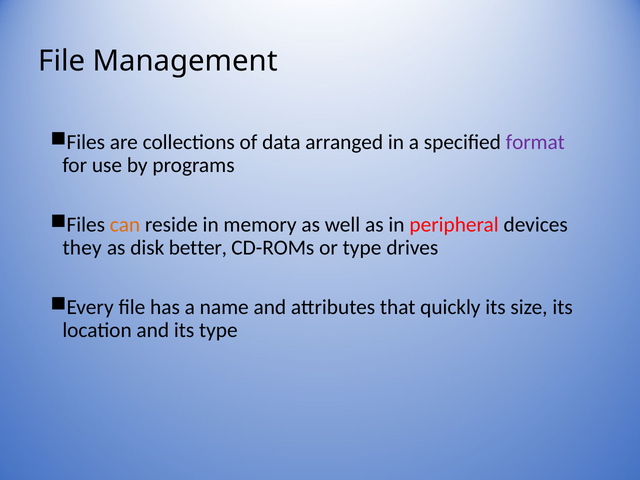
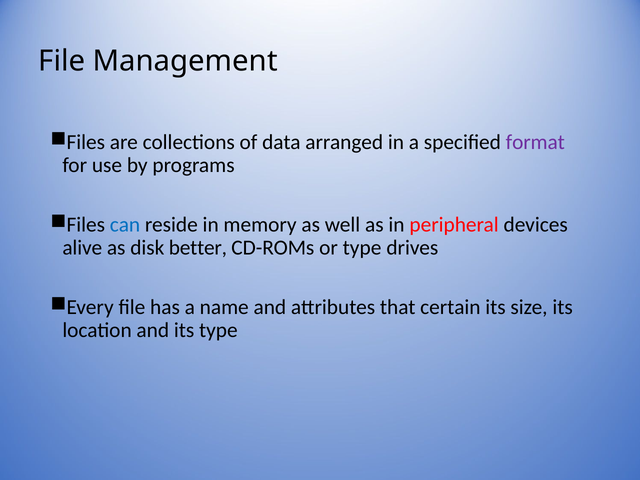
can colour: orange -> blue (125, 225)
they: they -> alive (82, 248)
quickly: quickly -> certain (450, 307)
